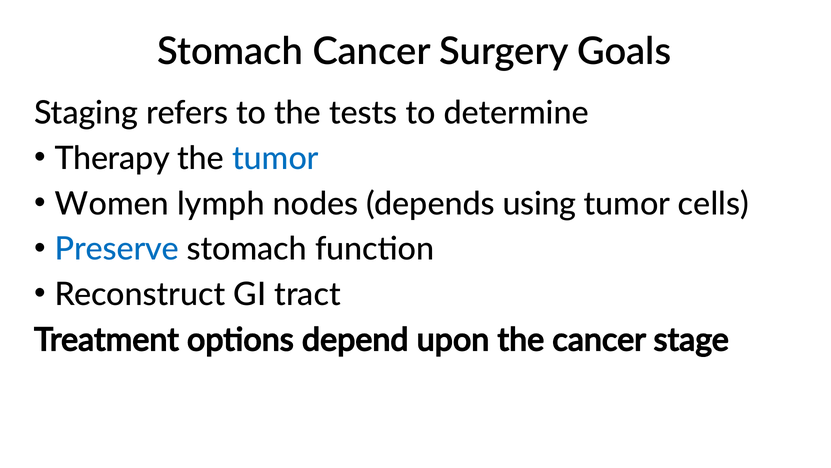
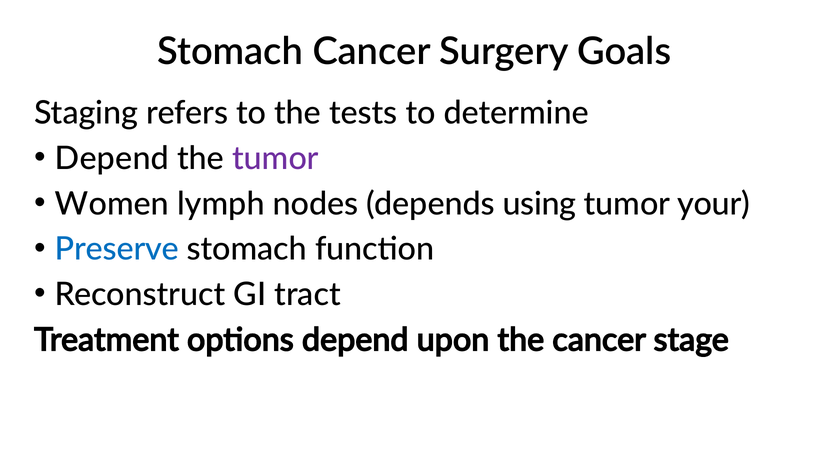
Therapy: Therapy -> Depend (112, 158)
tumor colour: blue -> purple (275, 158)
cells: cells -> your (714, 204)
